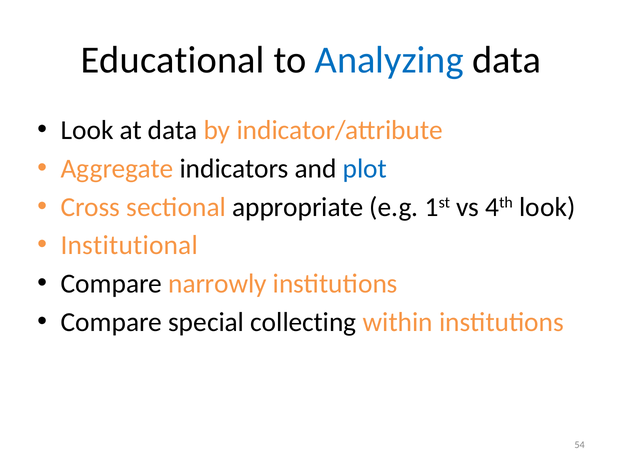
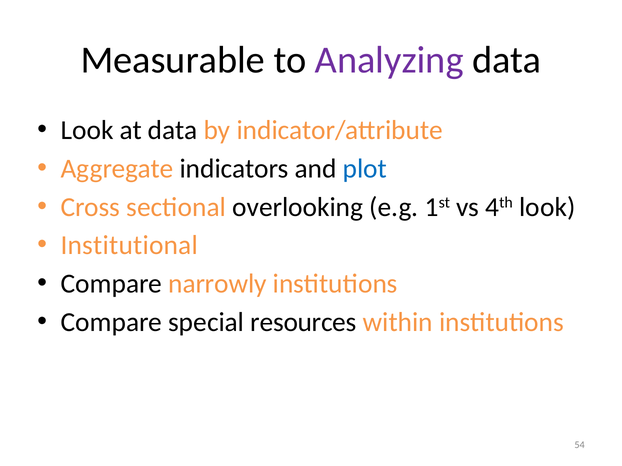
Educational: Educational -> Measurable (173, 60)
Analyzing colour: blue -> purple (389, 60)
appropriate: appropriate -> overlooking (298, 207)
collecting: collecting -> resources (303, 322)
